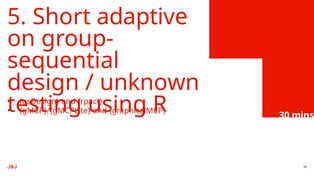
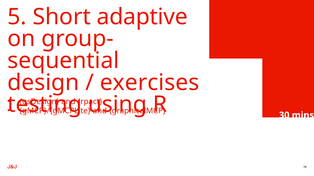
unknown: unknown -> exercises (150, 83)
